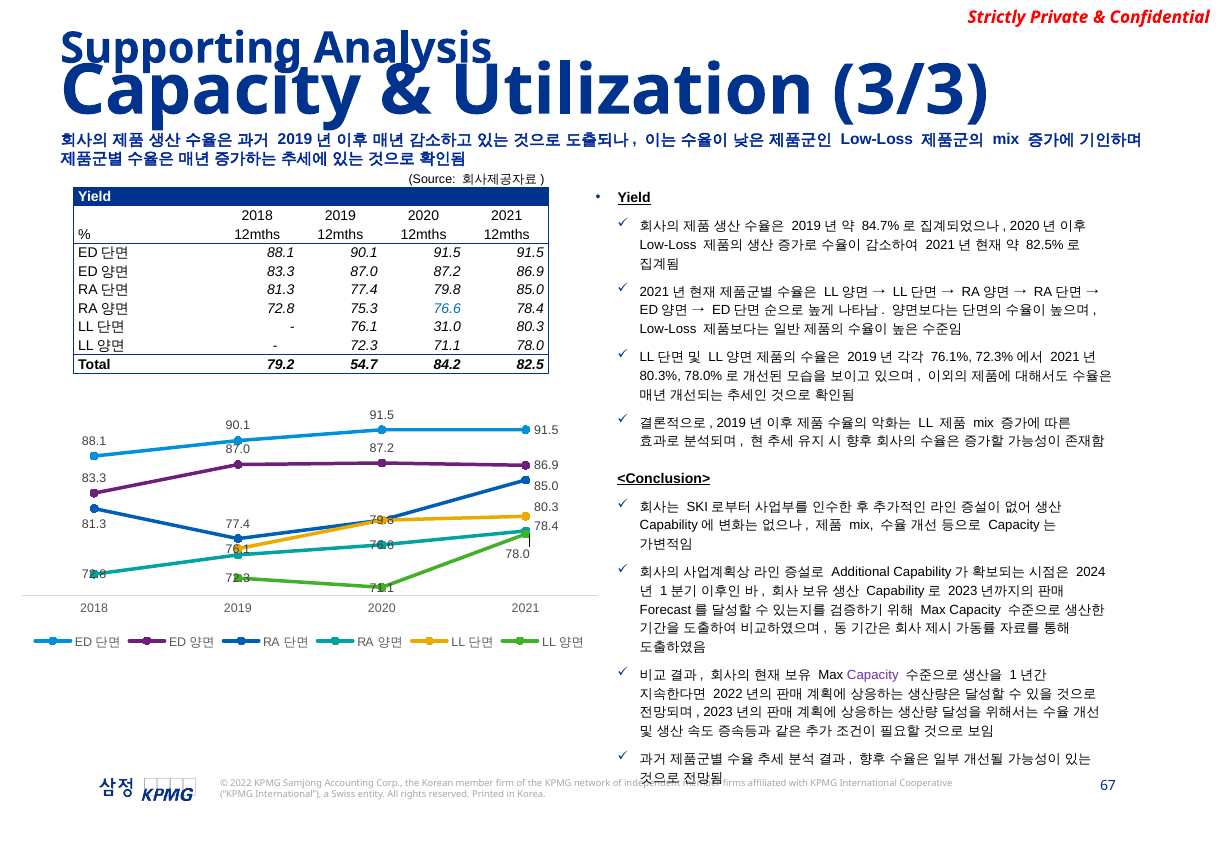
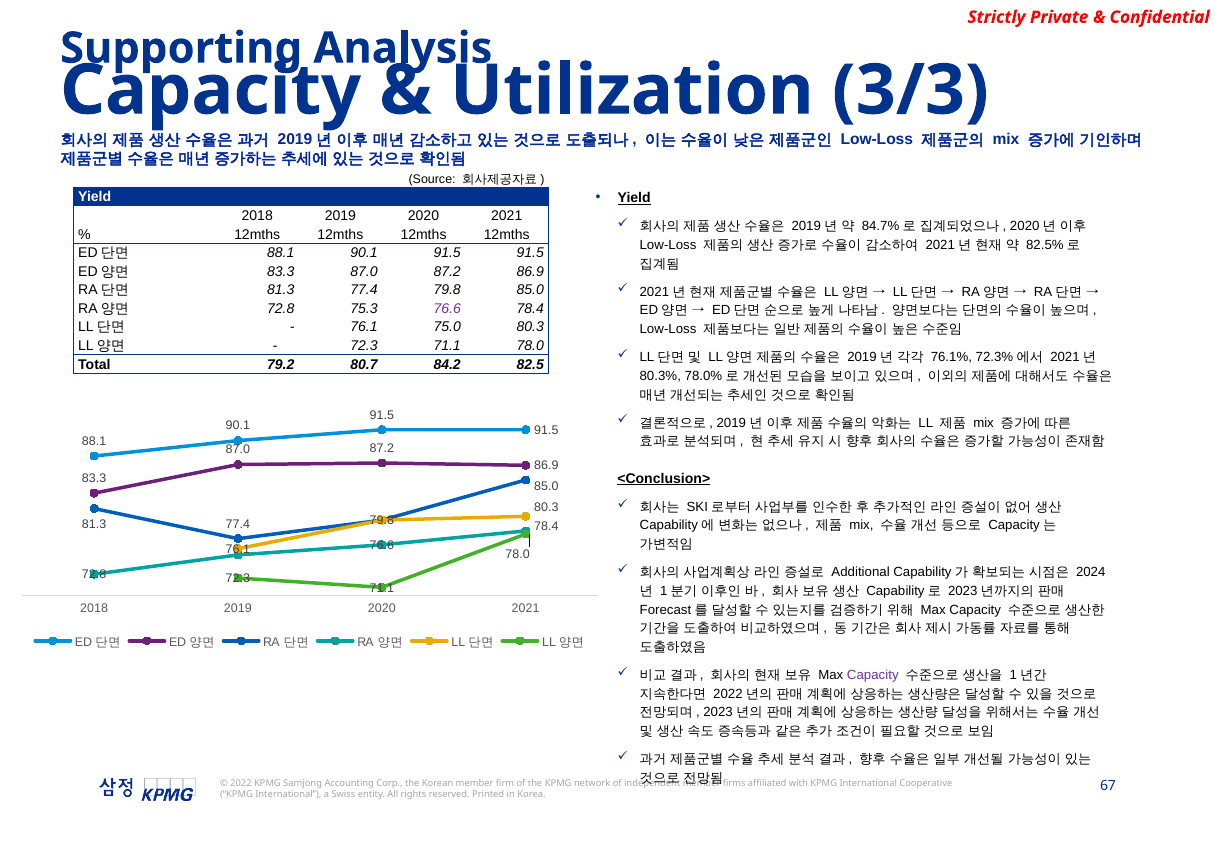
76.6 colour: blue -> purple (447, 309)
31.0: 31.0 -> 75.0 (447, 327)
54.7: 54.7 -> 80.7 (364, 364)
